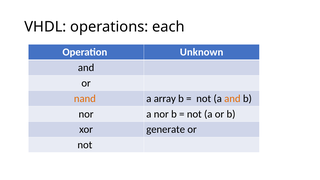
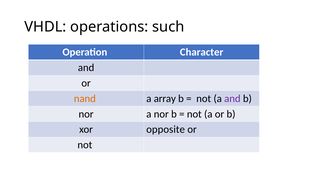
each: each -> such (168, 27)
Unknown: Unknown -> Character (202, 52)
and colour: orange -> purple (232, 99)
generate: generate -> opposite (166, 129)
